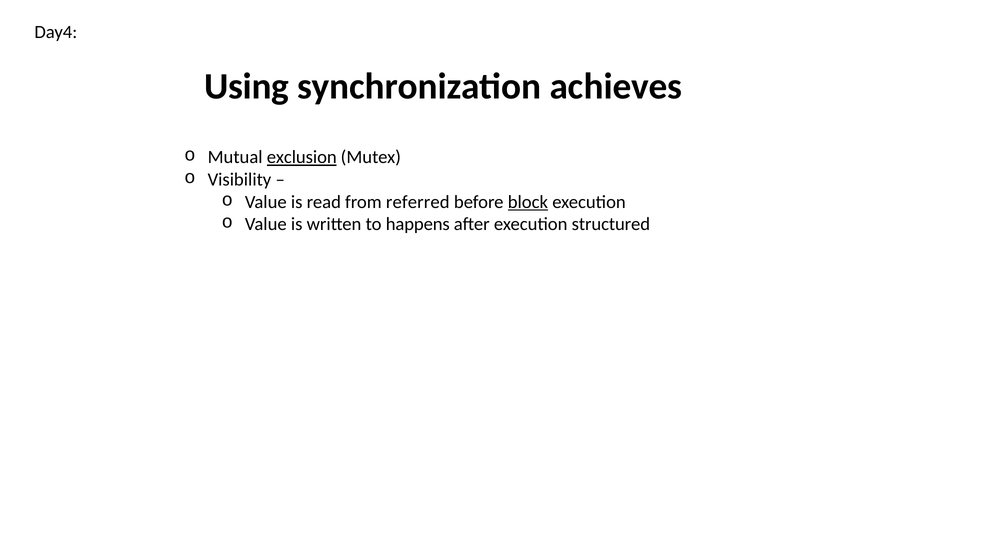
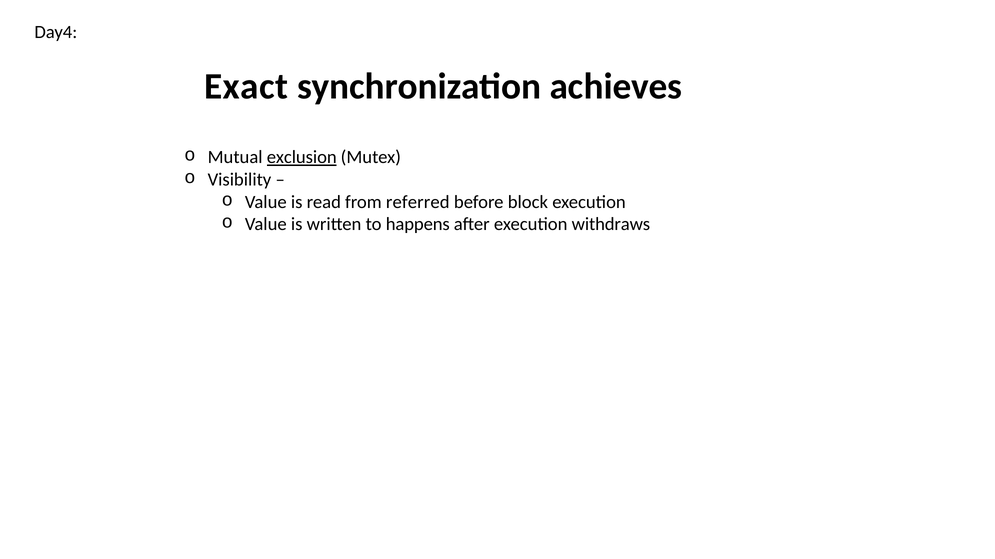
Using: Using -> Exact (246, 87)
block underline: present -> none (528, 202)
structured: structured -> withdraws (611, 225)
